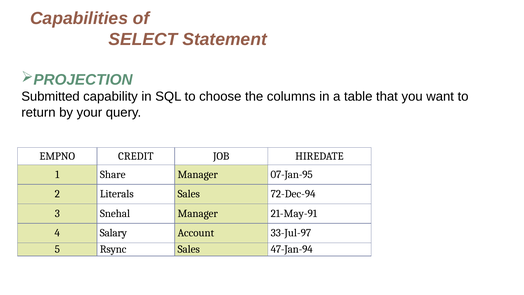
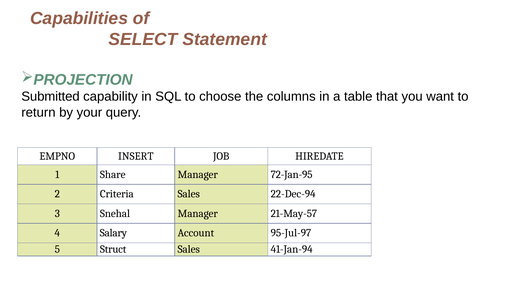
CREDIT: CREDIT -> INSERT (136, 156)
07-Jan-95: 07-Jan-95 -> 72-Jan-95 (292, 174)
Literals: Literals -> Criteria (117, 194)
72-Dec-94: 72-Dec-94 -> 22-Dec-94 (293, 194)
21-May-91: 21-May-91 -> 21-May-57 (294, 213)
33-Jul-97: 33-Jul-97 -> 95-Jul-97 (291, 233)
Rsync: Rsync -> Struct (113, 249)
47-Jan-94: 47-Jan-94 -> 41-Jan-94 (292, 249)
